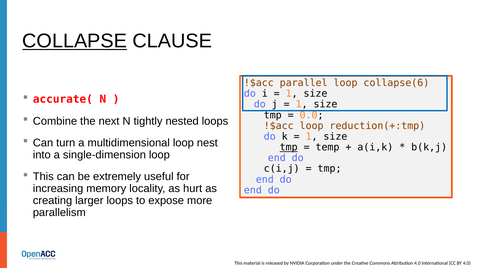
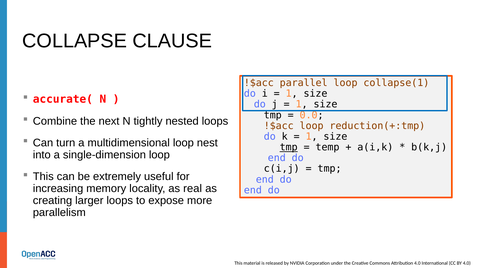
COLLAPSE underline: present -> none (75, 41)
collapse(6: collapse(6 -> collapse(1 (396, 83)
hurt: hurt -> real (193, 189)
